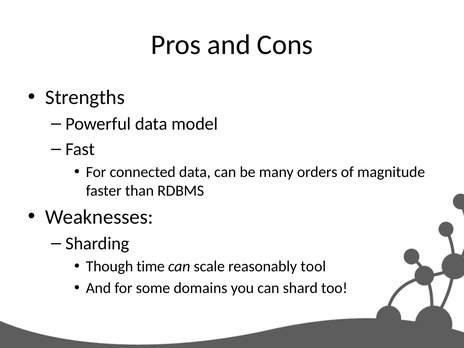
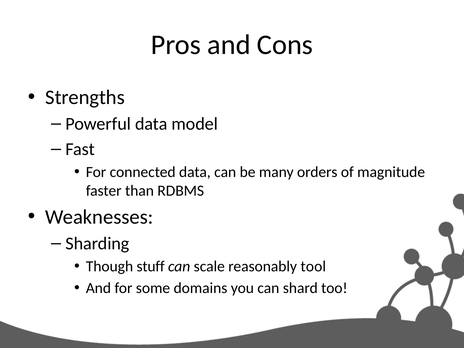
time: time -> stuff (151, 267)
